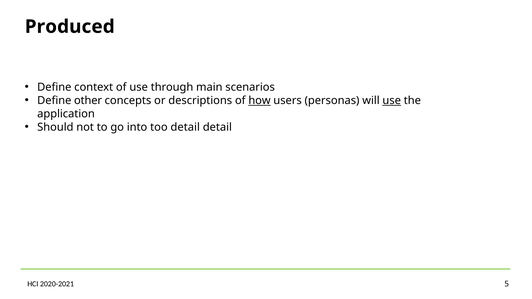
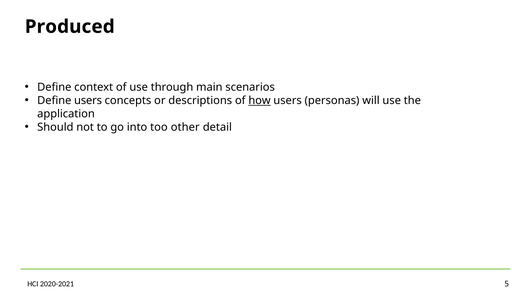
Define other: other -> users (88, 101)
use underline: present -> none (392, 101)
too detail: detail -> other (185, 127)
